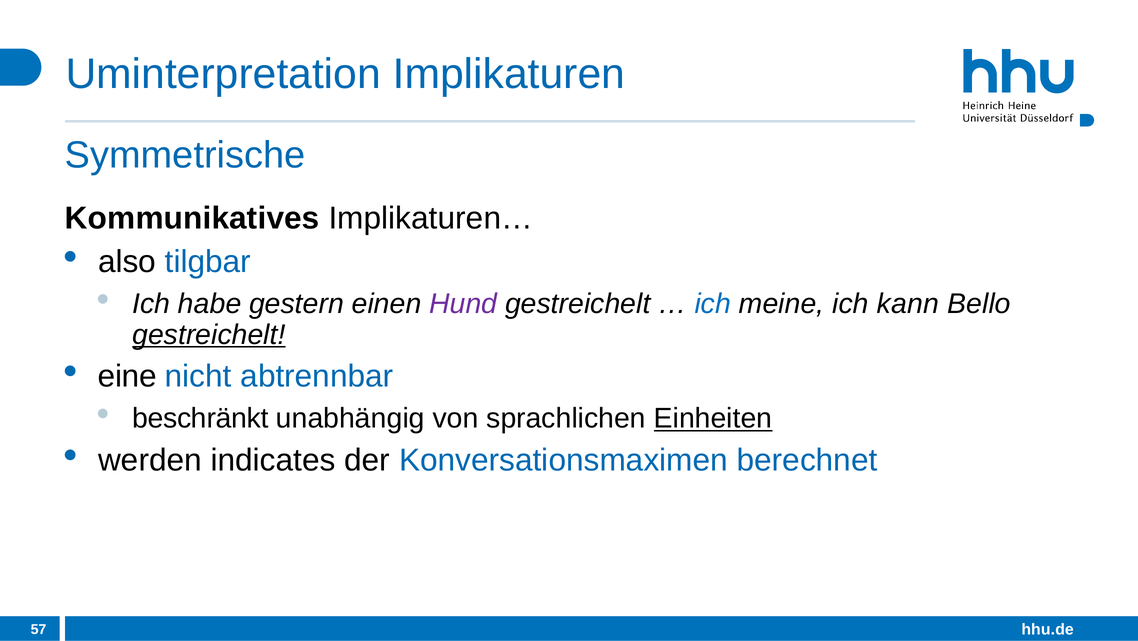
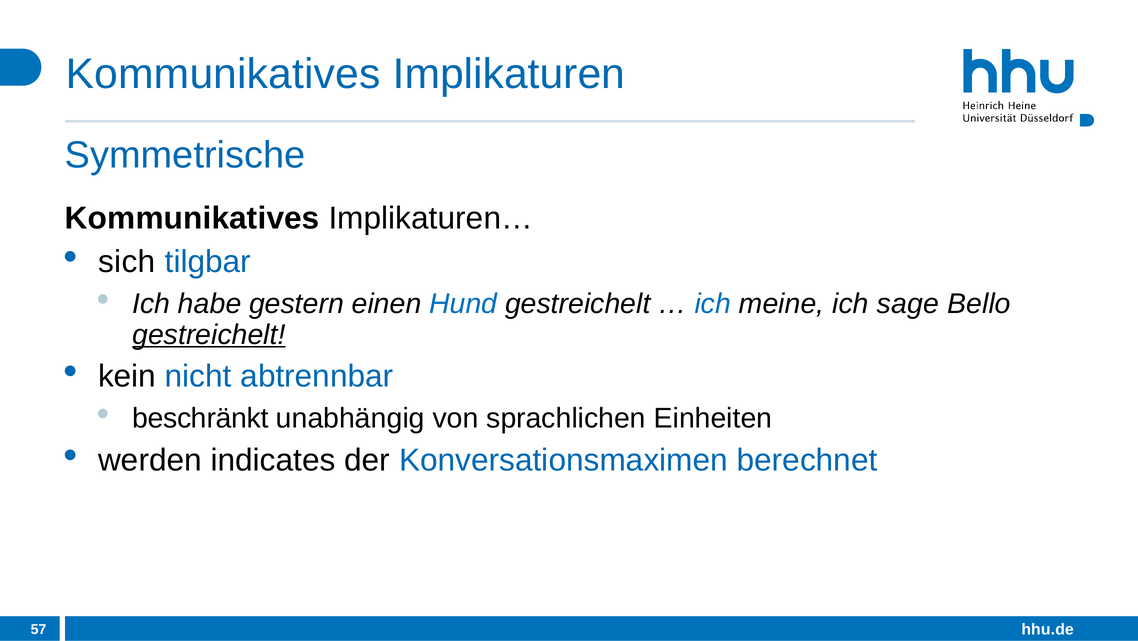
Uminterpretation: Uminterpretation -> Kommunikatives (223, 74)
also: also -> sich (127, 262)
Hund colour: purple -> blue (463, 304)
kann: kann -> sage (908, 304)
eine: eine -> kein (127, 376)
Einheiten underline: present -> none (713, 418)
